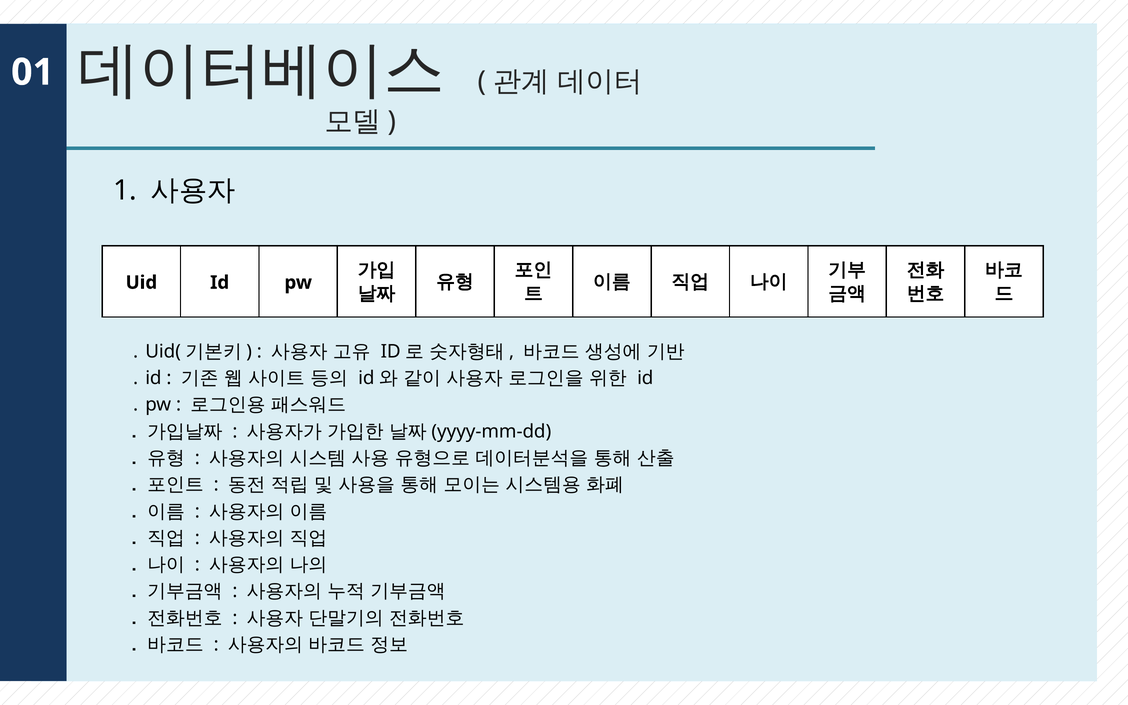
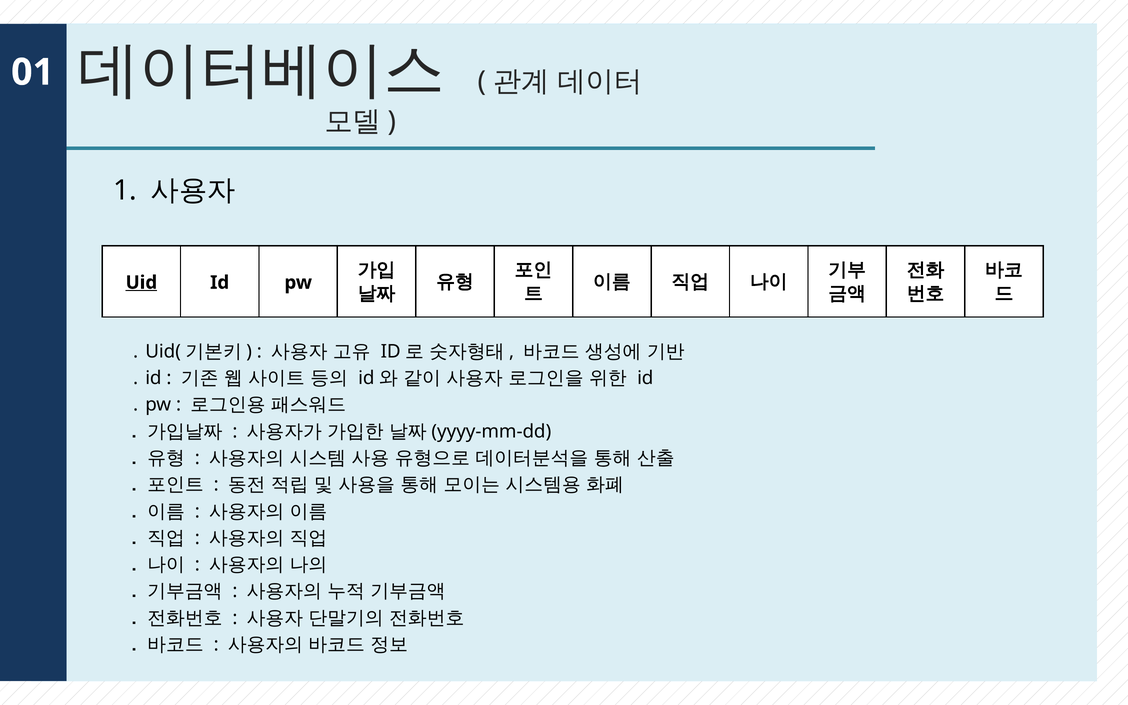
Uid underline: none -> present (141, 283)
